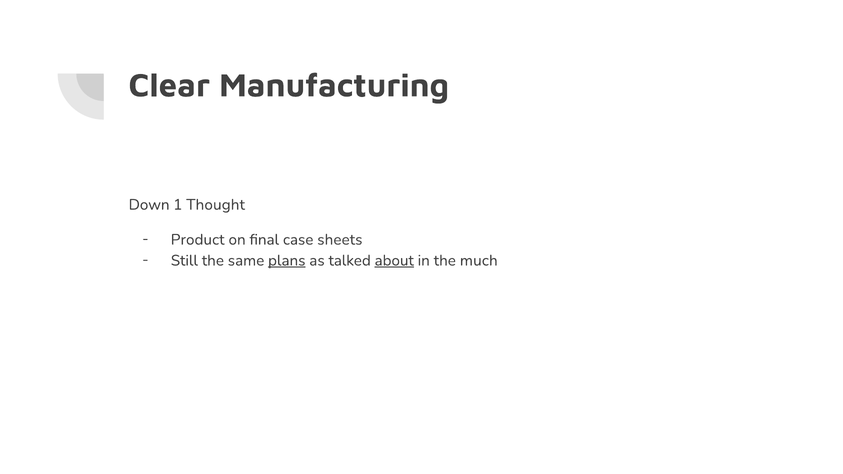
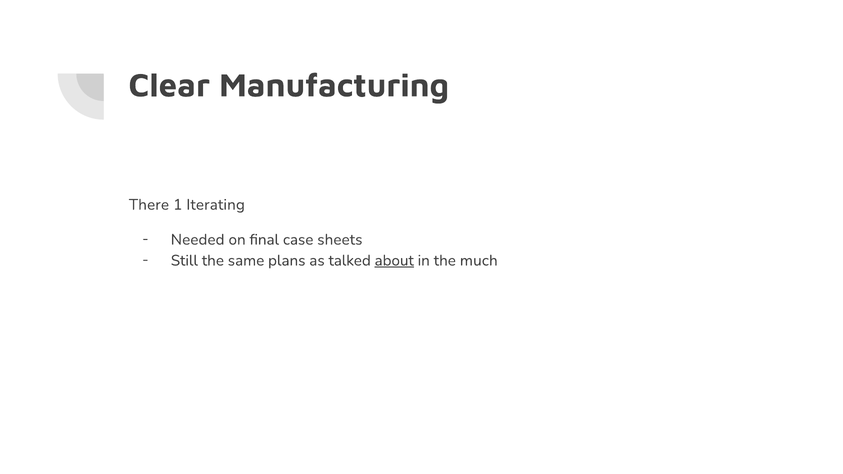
Down: Down -> There (149, 205)
Thought: Thought -> Iterating (216, 205)
Product: Product -> Needed (198, 240)
plans underline: present -> none (287, 261)
